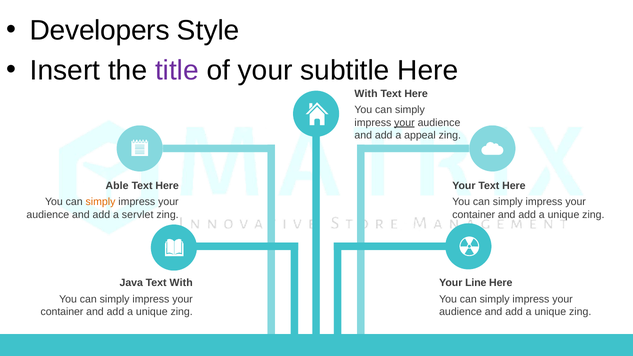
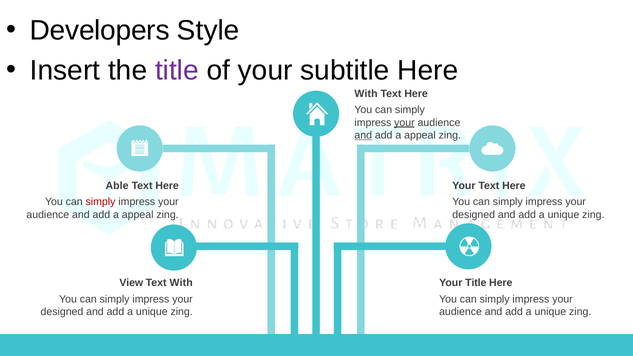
and underline: none -> present (363, 135)
simply colour: orange -> red (101, 202)
servlet: servlet -> appeal (138, 215)
container: container -> designed (474, 215)
Java: Java -> View (131, 283)
Your Line: Line -> Title (476, 283)
container: container -> designed (62, 312)
